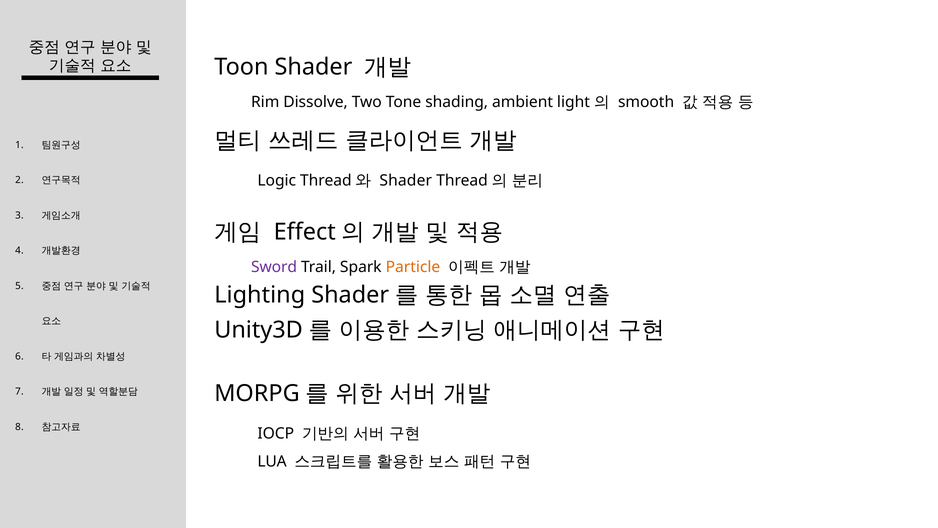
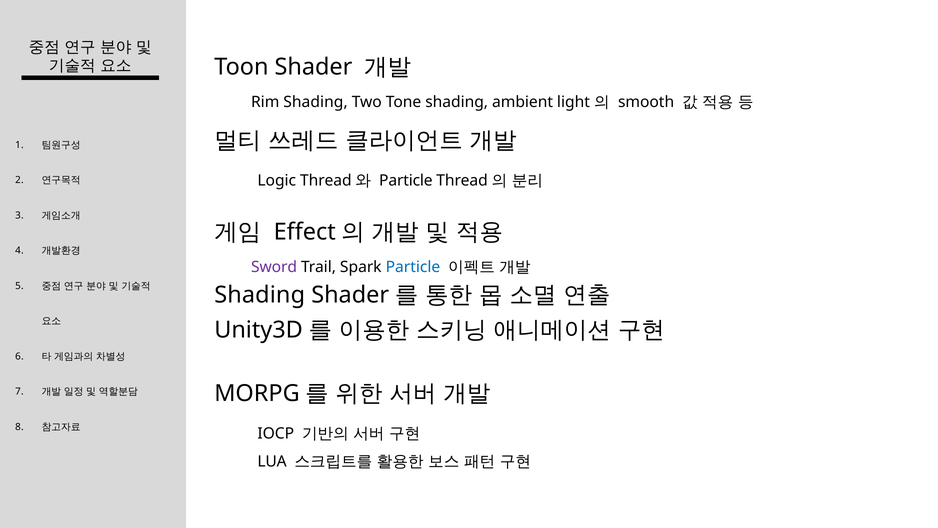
Rim Dissolve: Dissolve -> Shading (315, 102)
Shader: Shader -> Particle (406, 180)
Particle colour: orange -> blue (413, 267)
Lighting: Lighting -> Shading (260, 295)
